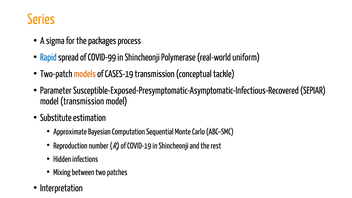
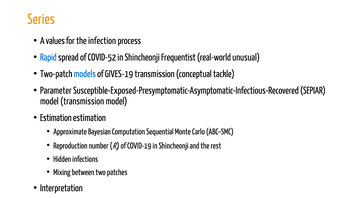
sigma: sigma -> values (55, 41)
packages: packages -> infection (102, 41)
COVID-99: COVID-99 -> COVID-52 (102, 57)
Polymerase: Polymerase -> Frequentist (178, 57)
uniform: uniform -> unusual (246, 57)
models colour: orange -> blue (85, 74)
CASES-19: CASES-19 -> GIVES-19 (119, 74)
Substitute: Substitute -> Estimation (56, 118)
